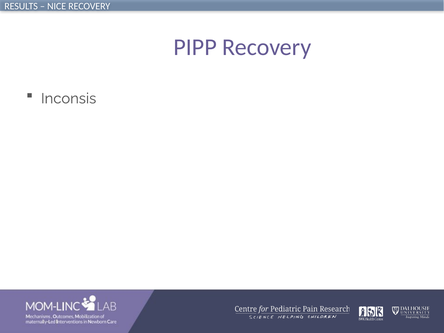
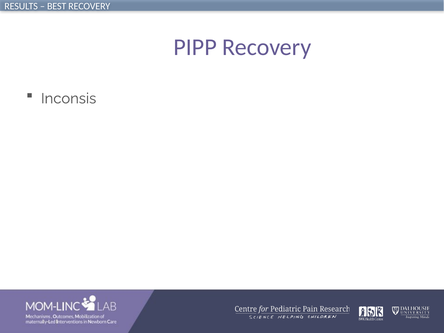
NICE: NICE -> BEST (57, 6)
